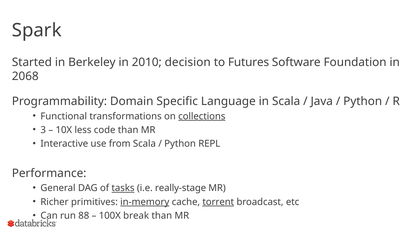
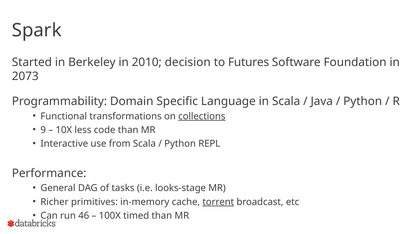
2068: 2068 -> 2073 (25, 76)
3: 3 -> 9 (43, 130)
tasks underline: present -> none (123, 188)
really-stage: really-stage -> looks-stage (181, 188)
in-memory underline: present -> none (145, 202)
88: 88 -> 46 (84, 216)
break: break -> timed (136, 216)
